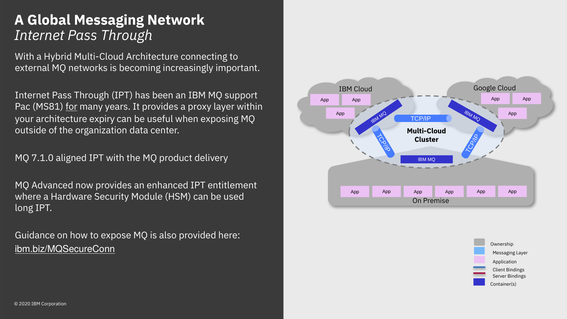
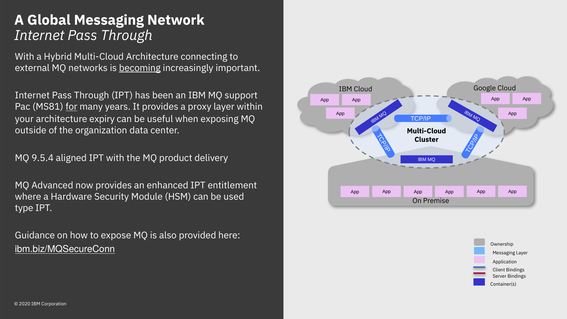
becoming underline: none -> present (140, 68)
7.1.0: 7.1.0 -> 9.5.4 (43, 158)
long: long -> type (24, 208)
